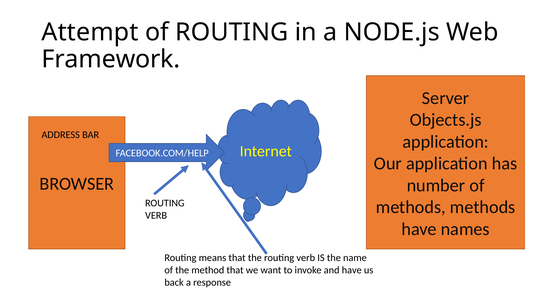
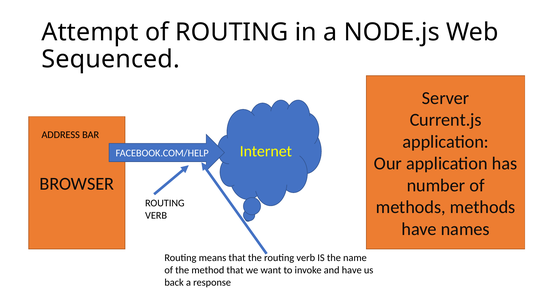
Framework: Framework -> Sequenced (111, 59)
Objects.js: Objects.js -> Current.js (446, 120)
